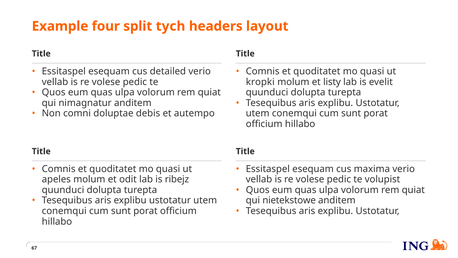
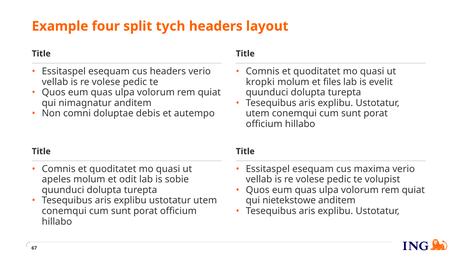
cus detailed: detailed -> headers (168, 71)
listy: listy -> files (332, 82)
ribejz: ribejz -> sobie (177, 179)
